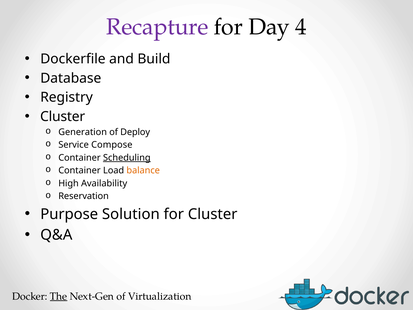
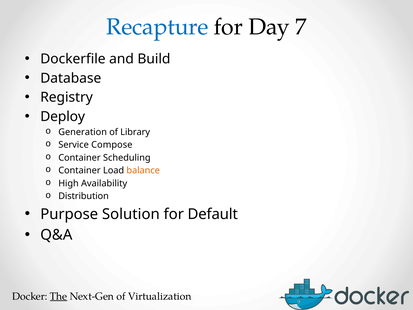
Recapture colour: purple -> blue (157, 27)
4: 4 -> 7 (301, 27)
Cluster: Cluster -> Deploy (63, 117)
Deploy: Deploy -> Library (135, 132)
Scheduling underline: present -> none (127, 158)
Reservation: Reservation -> Distribution (84, 196)
for Cluster: Cluster -> Default (213, 214)
